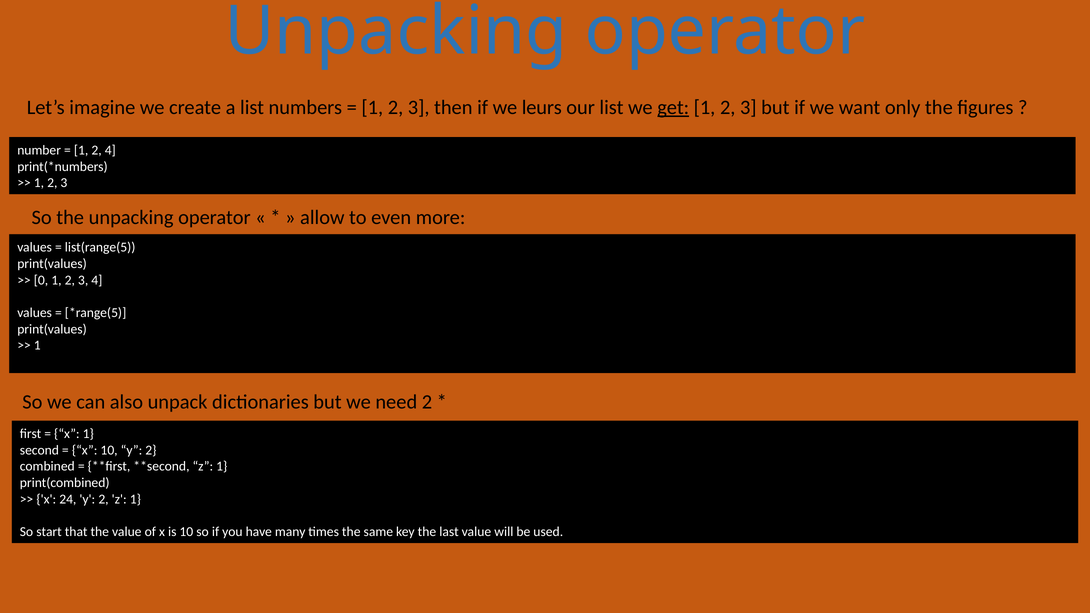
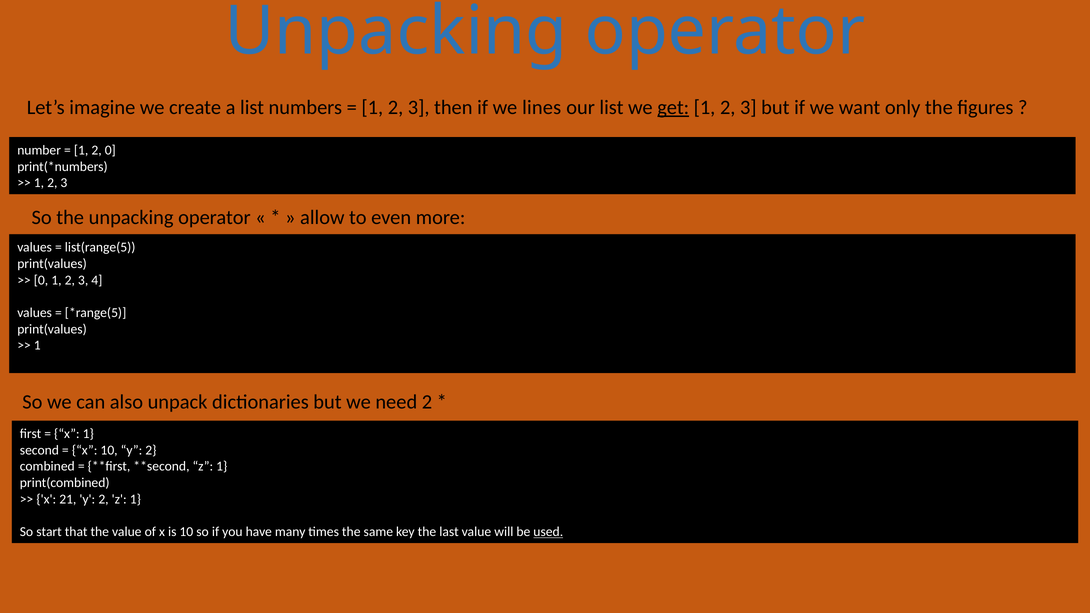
leurs: leurs -> lines (542, 107)
2 4: 4 -> 0 (110, 150)
24: 24 -> 21 (68, 499)
used underline: none -> present (548, 532)
